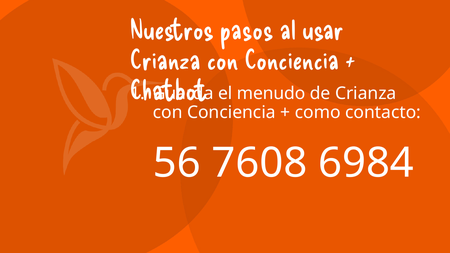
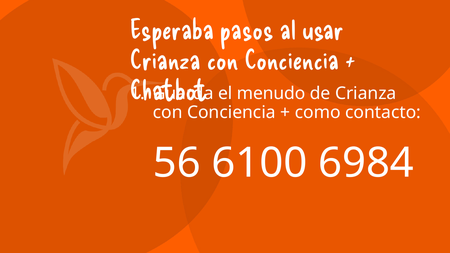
Nuestros: Nuestros -> Esperaba (172, 30)
7608: 7608 -> 6100 (259, 163)
